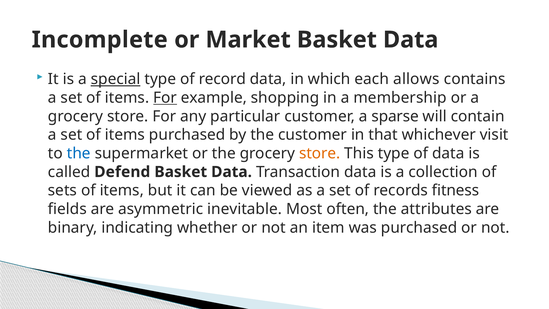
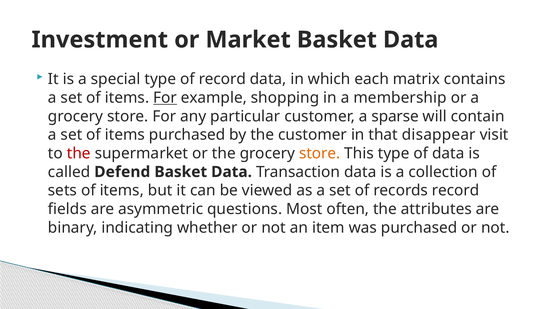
Incomplete: Incomplete -> Investment (100, 40)
special underline: present -> none (116, 79)
allows: allows -> matrix (416, 79)
whichever: whichever -> disappear (439, 135)
the colour: blue -> red (79, 153)
records fitness: fitness -> record (456, 190)
inevitable: inevitable -> questions (245, 209)
